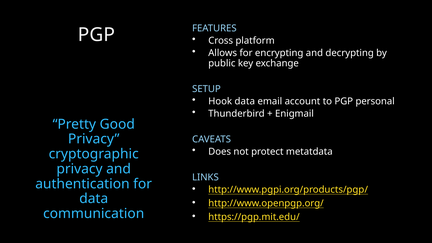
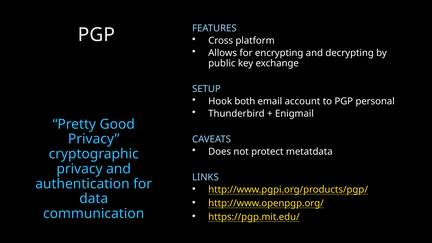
Hook data: data -> both (245, 101)
